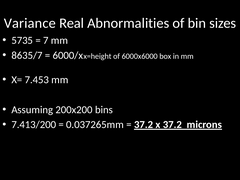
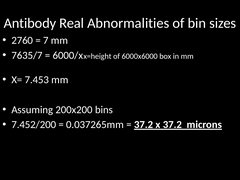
Variance: Variance -> Antibody (30, 23)
5735: 5735 -> 2760 (22, 40)
8635/7: 8635/7 -> 7635/7 (27, 55)
7.413/200: 7.413/200 -> 7.452/200 (34, 125)
